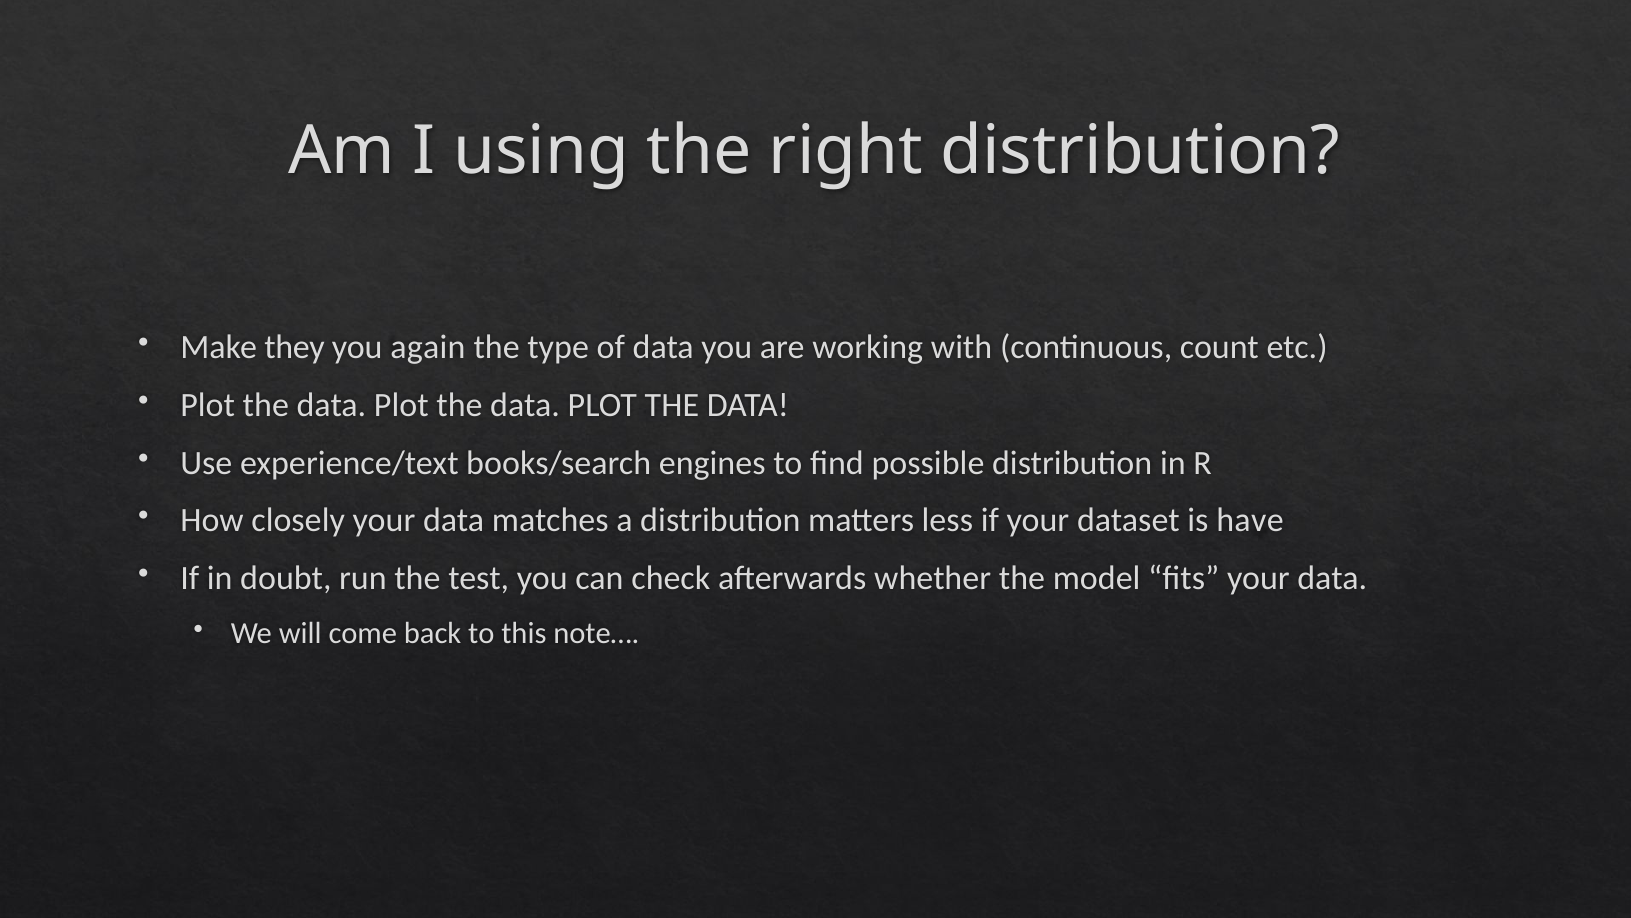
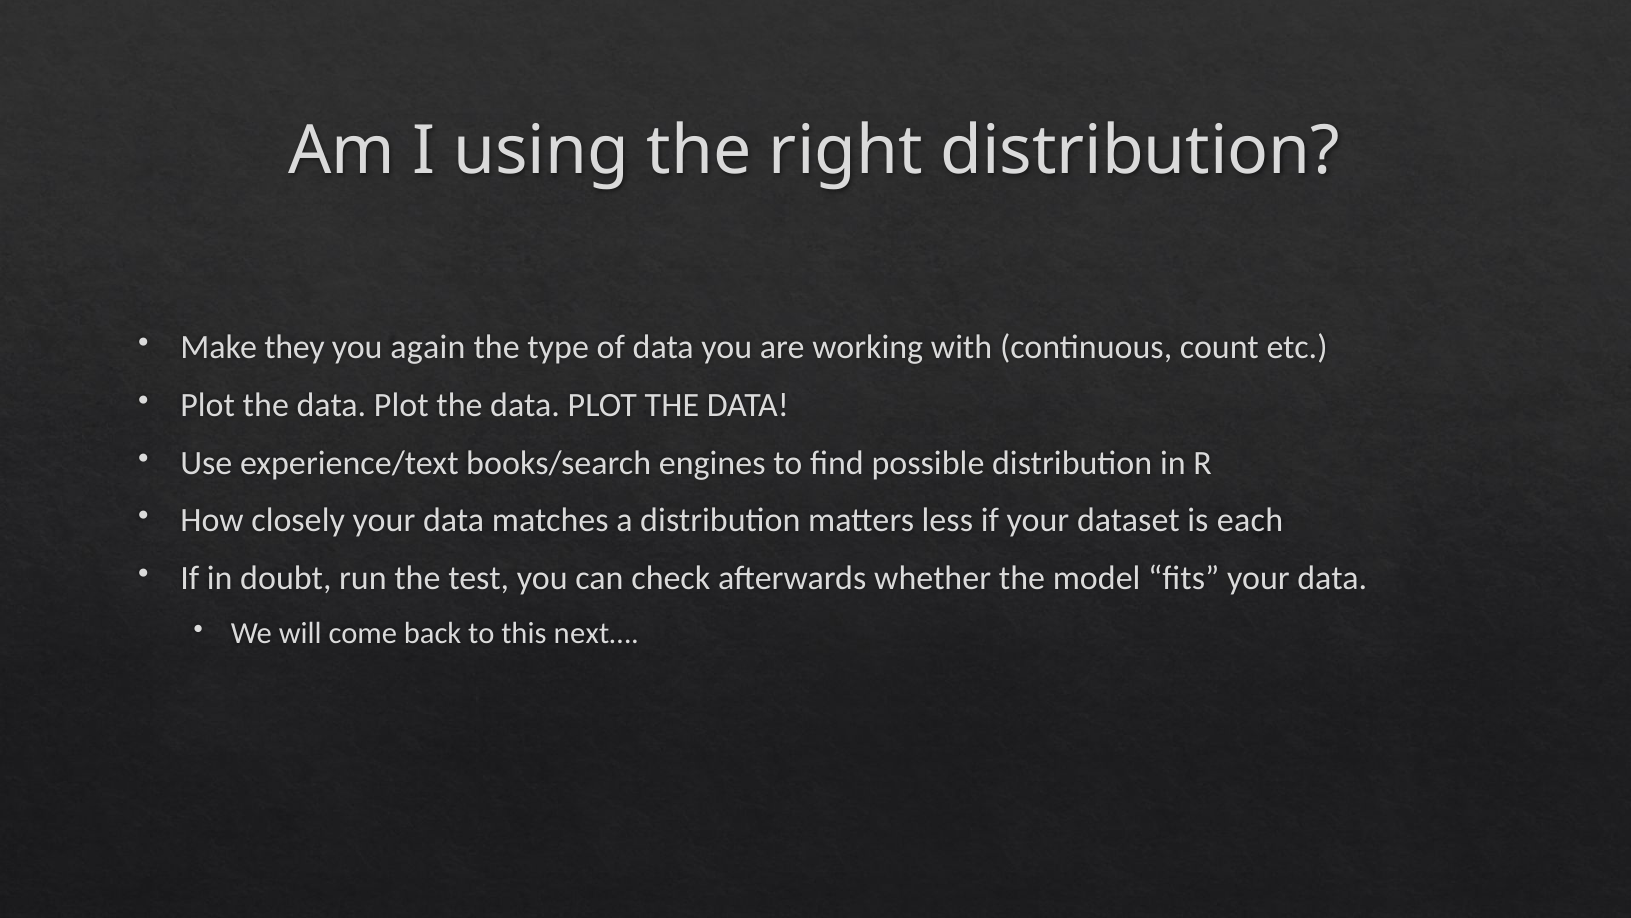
have: have -> each (1250, 520)
note…: note… -> next… (596, 633)
